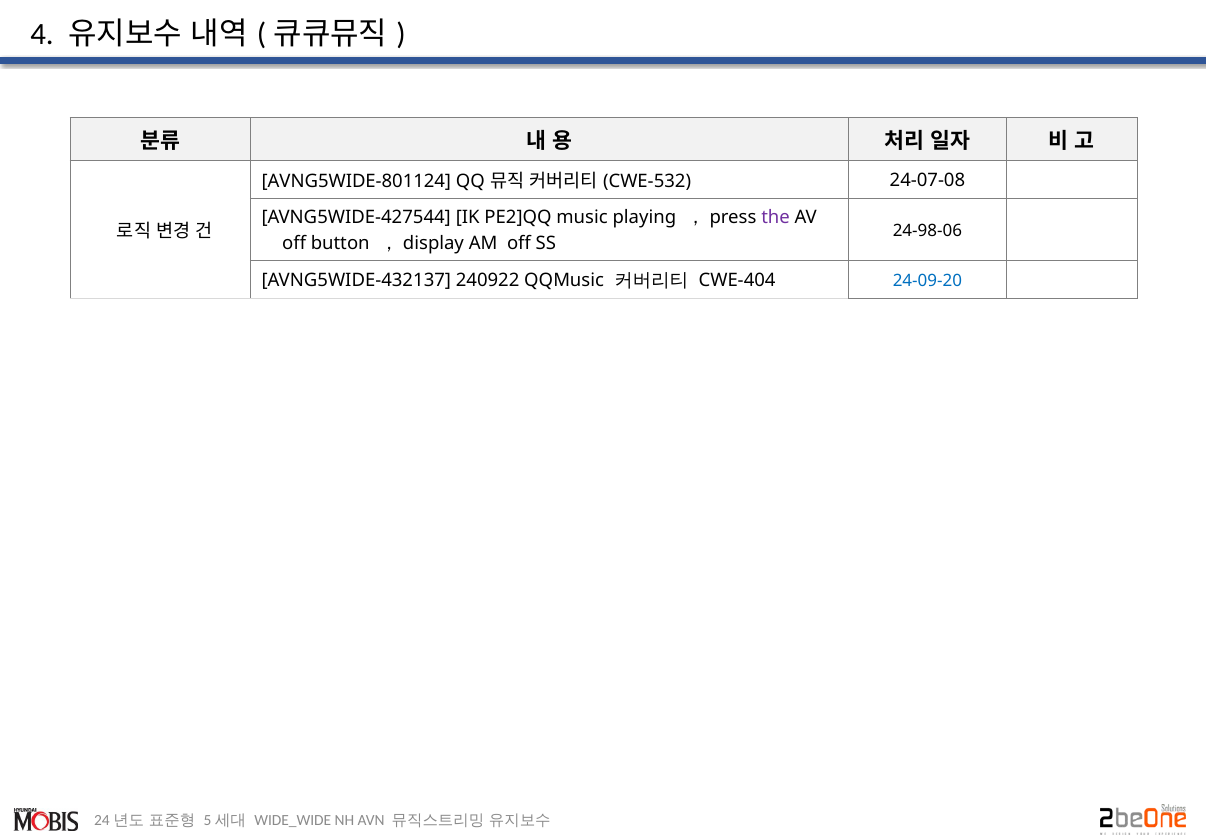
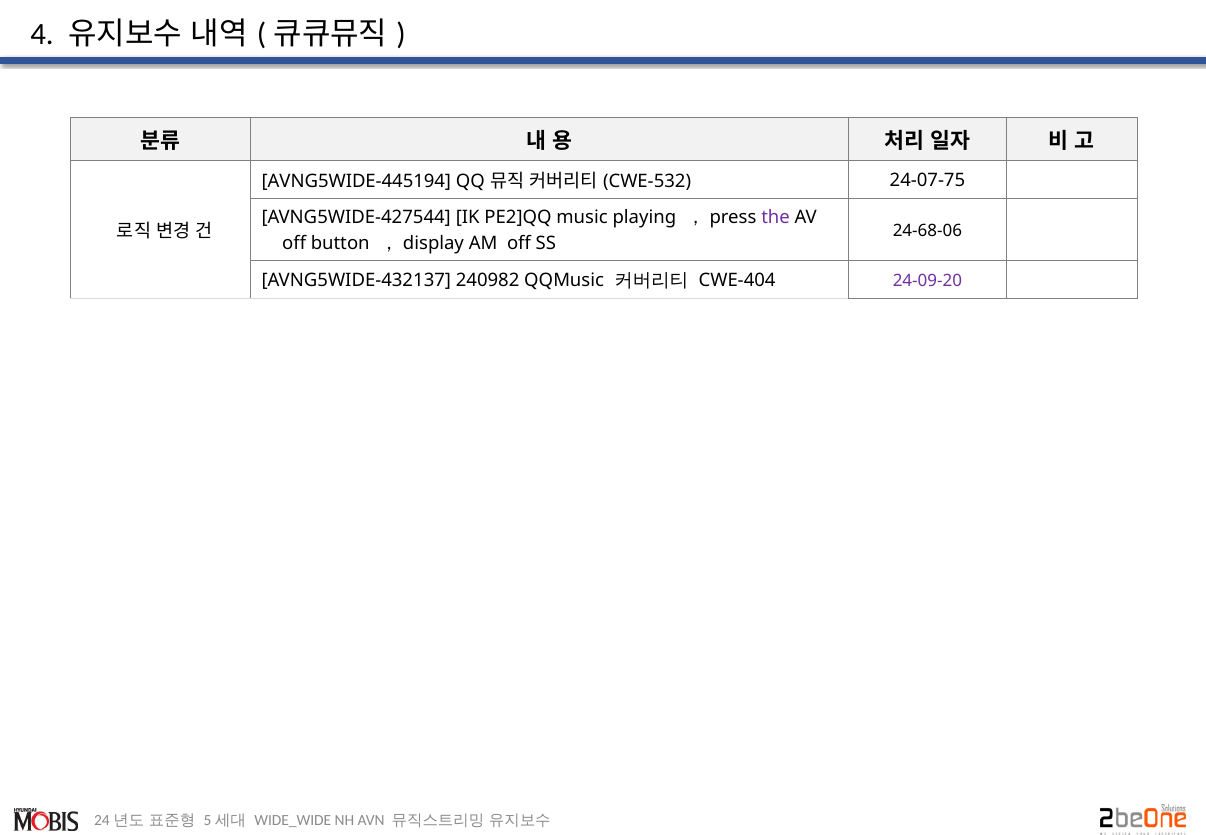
AVNG5WIDE-801124: AVNG5WIDE-801124 -> AVNG5WIDE-445194 (356, 181)
24-07-08: 24-07-08 -> 24-07-75 (927, 181)
24-98-06: 24-98-06 -> 24-68-06 (927, 230)
240922: 240922 -> 240982 (488, 281)
24-09-20 colour: blue -> purple (927, 281)
